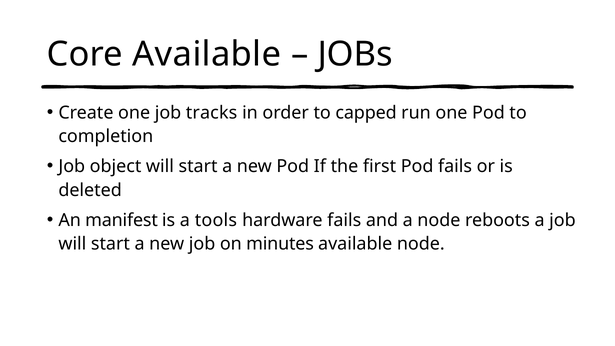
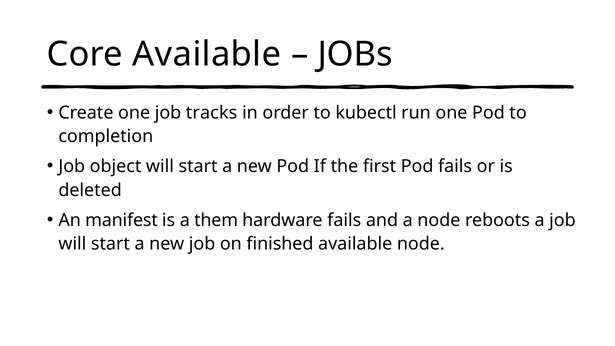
capped: capped -> kubectl (366, 113)
tools: tools -> them (216, 220)
minutes: minutes -> finished (280, 244)
